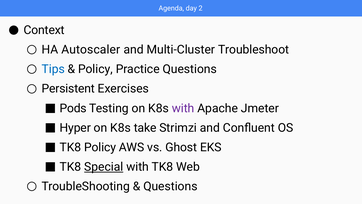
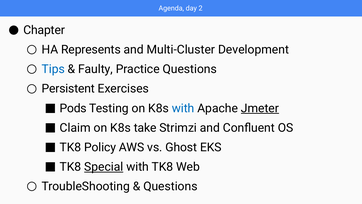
Context: Context -> Chapter (44, 30)
Autoscaler: Autoscaler -> Represents (91, 50)
Troubleshoot: Troubleshoot -> Development (254, 50)
Policy: Policy -> Faulty (95, 69)
with colour: purple -> blue (183, 108)
Jmeter underline: none -> present (260, 108)
Hyper: Hyper -> Claim (75, 128)
